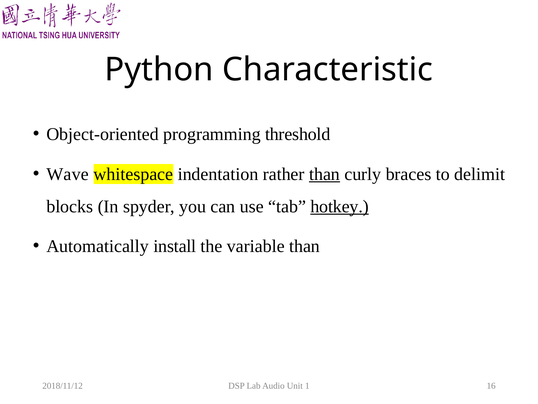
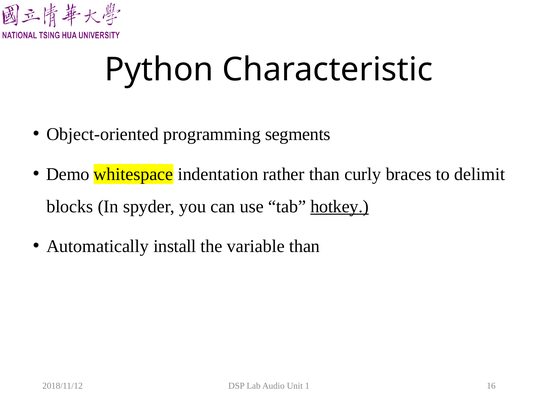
threshold: threshold -> segments (298, 134)
Wave: Wave -> Demo (68, 174)
than underline: present -> none (325, 174)
